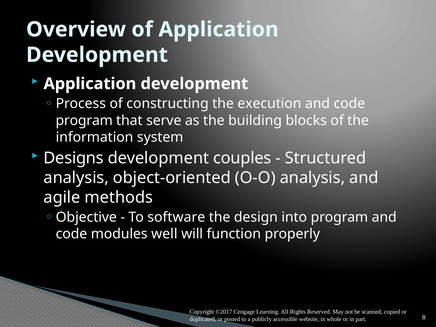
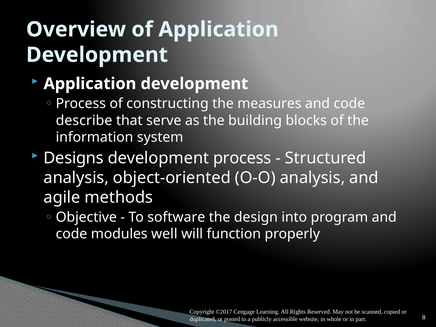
execution: execution -> measures (269, 104)
program: program -> describe (84, 120)
development couples: couples -> process (242, 158)
